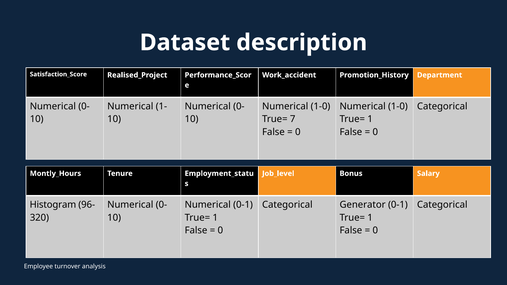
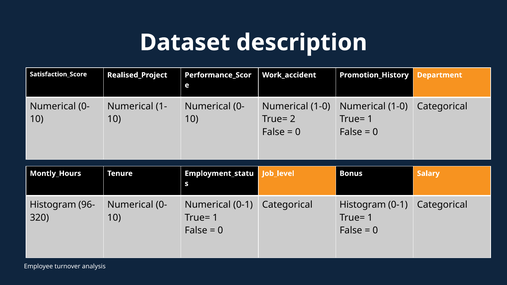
7: 7 -> 2 (293, 119)
Categorical Generator: Generator -> Histogram (363, 205)
